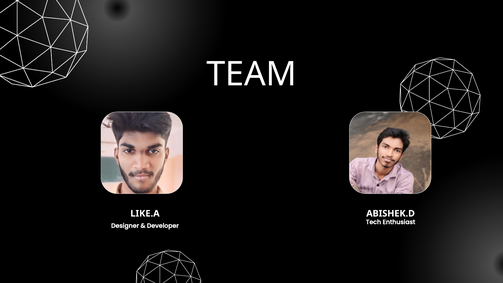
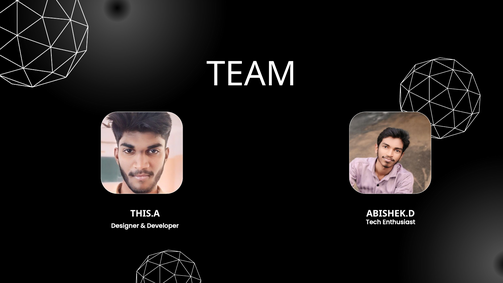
LIKE.A: LIKE.A -> THIS.A (145, 213)
